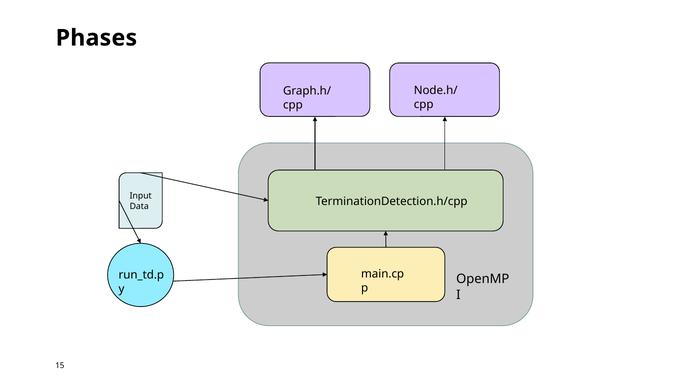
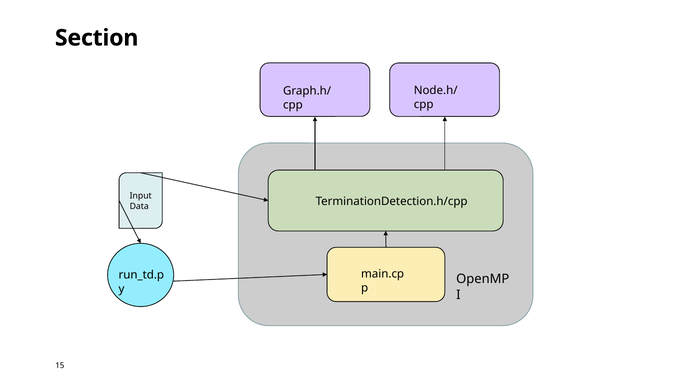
Phases: Phases -> Section (97, 38)
